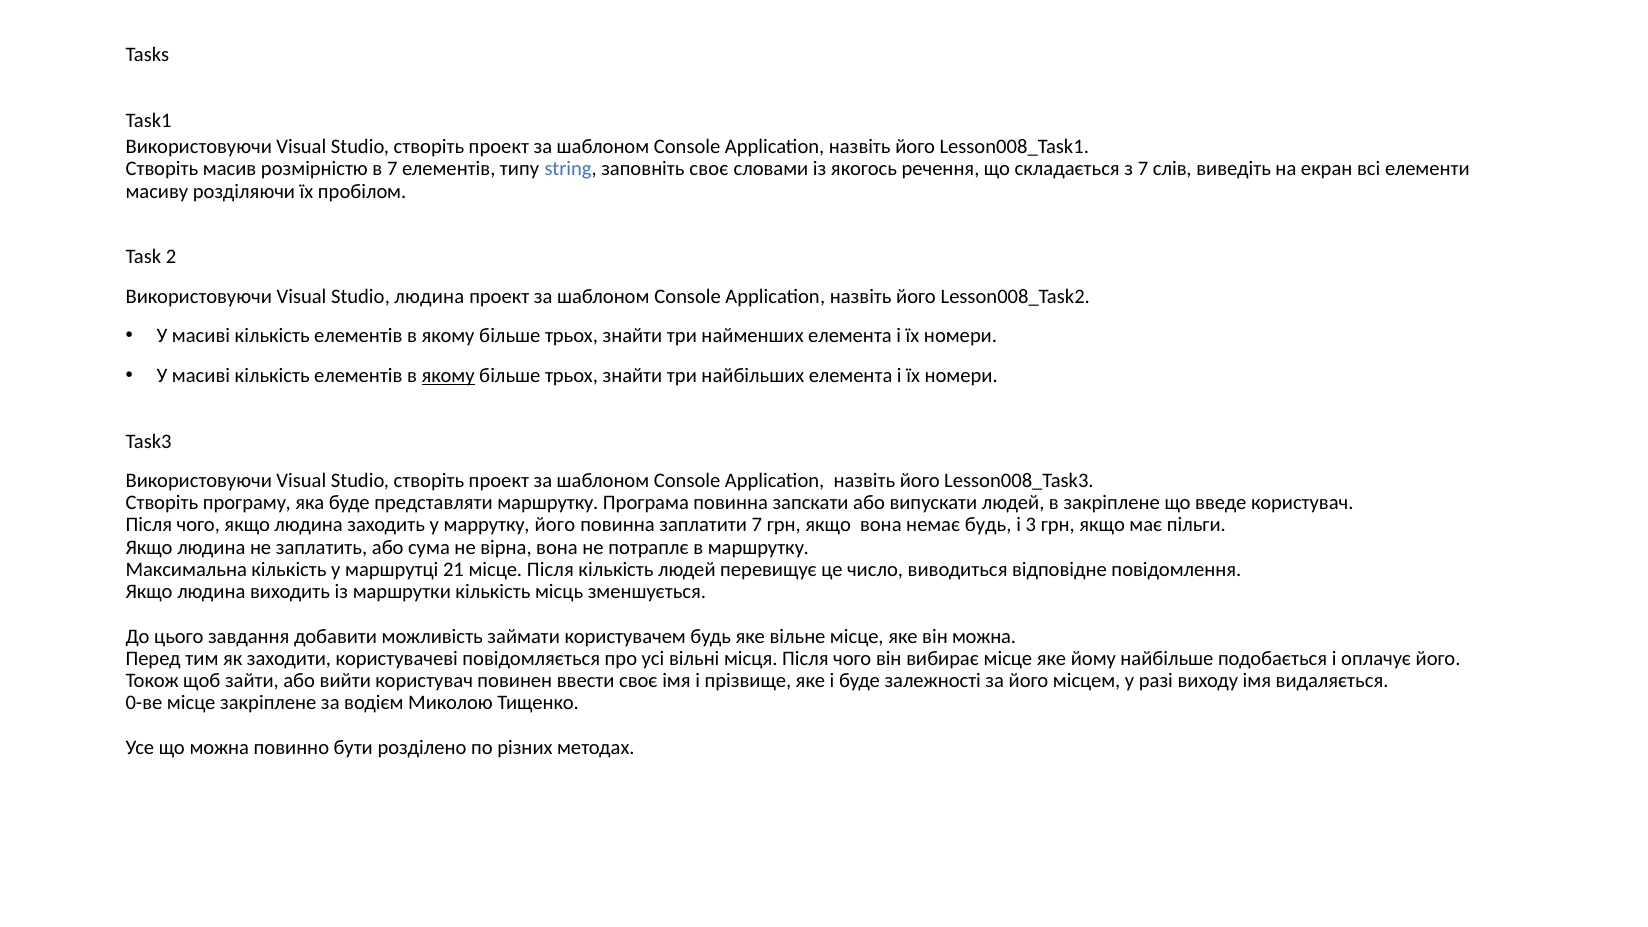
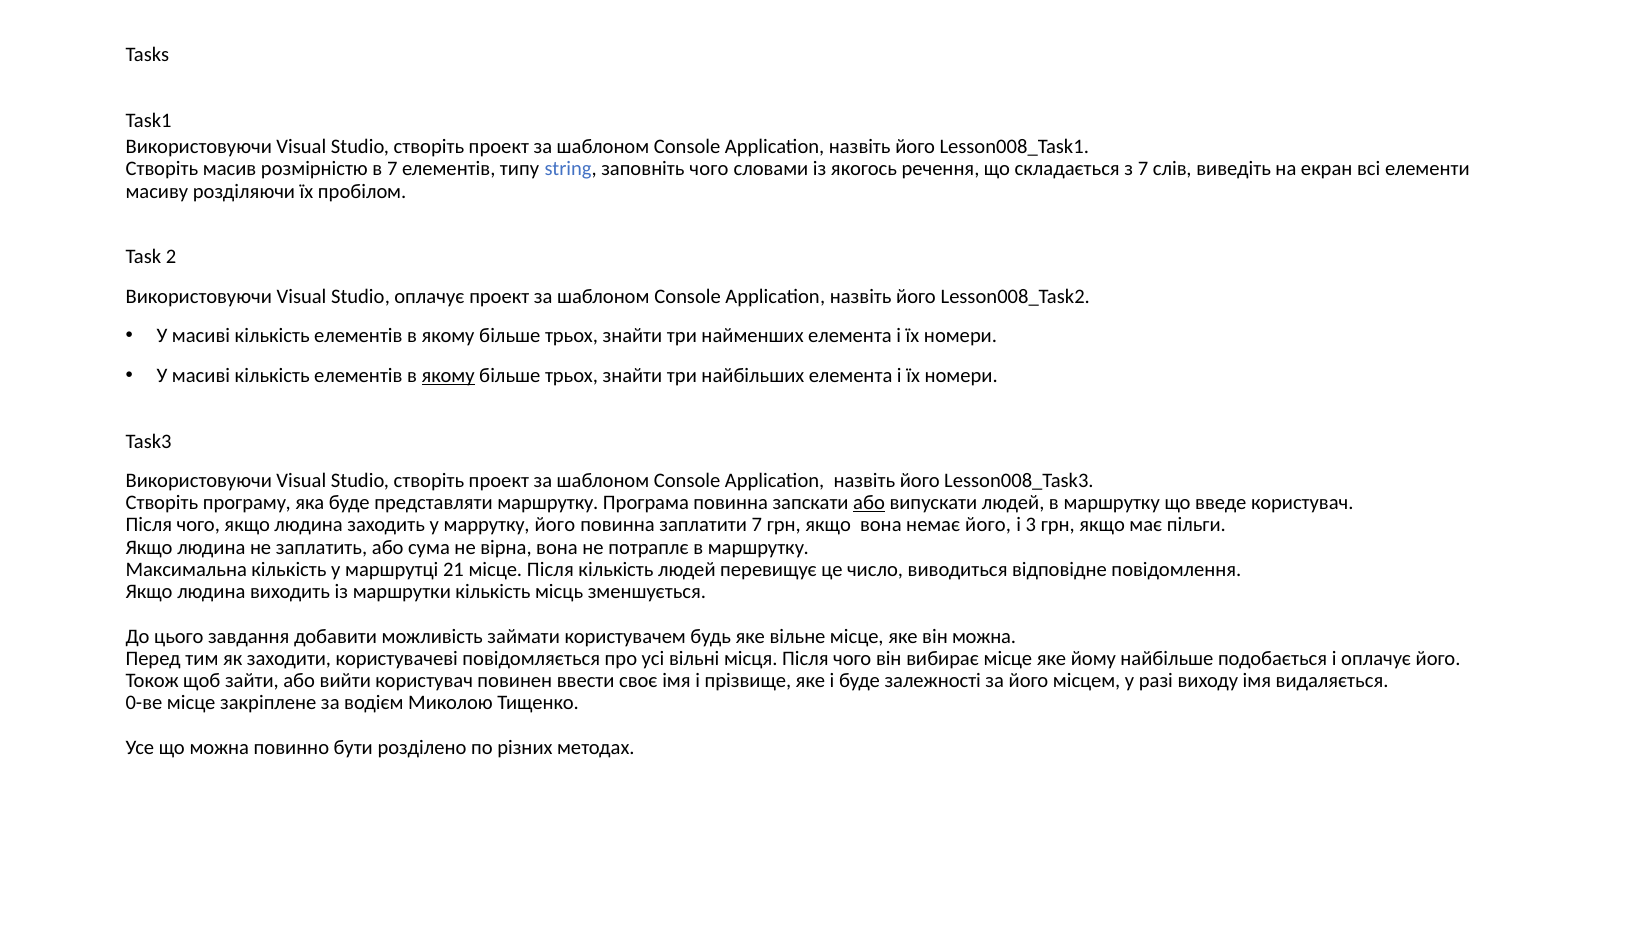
заповніть своє: своє -> чого (709, 169)
Studio людина: людина -> оплачує (429, 297)
або underline: none -> present (869, 503)
людей в закріплене: закріплене -> маршрутку (1112, 503)
немає будь: будь -> його (988, 525)
